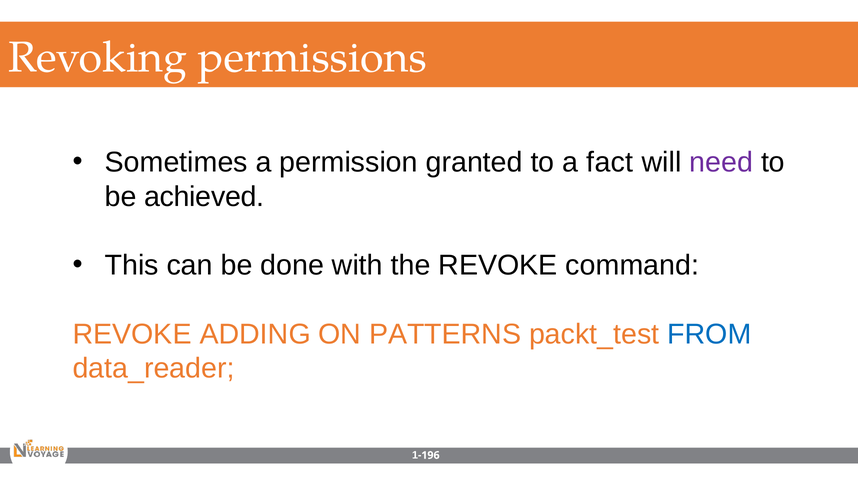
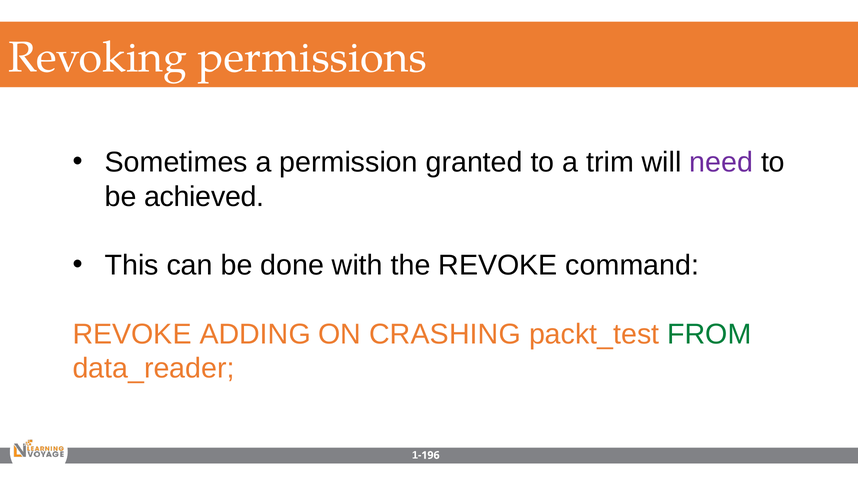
fact: fact -> trim (610, 162)
PATTERNS: PATTERNS -> CRASHING (445, 334)
FROM colour: blue -> green (709, 334)
